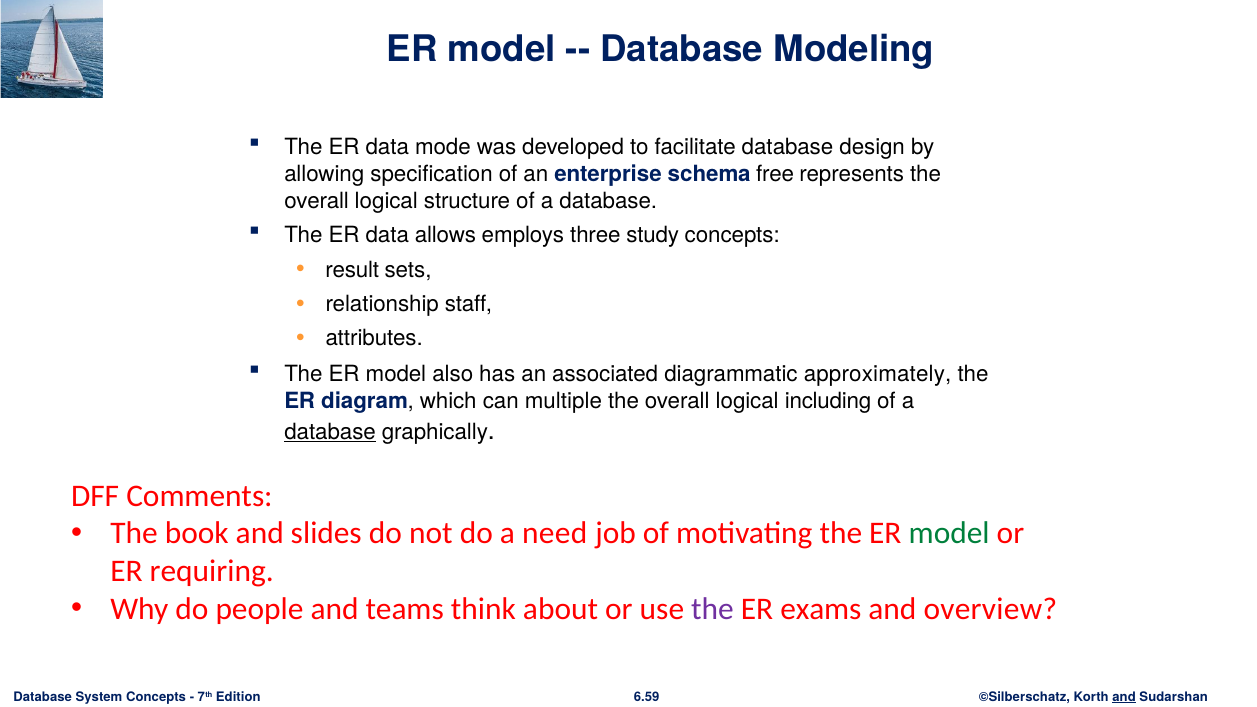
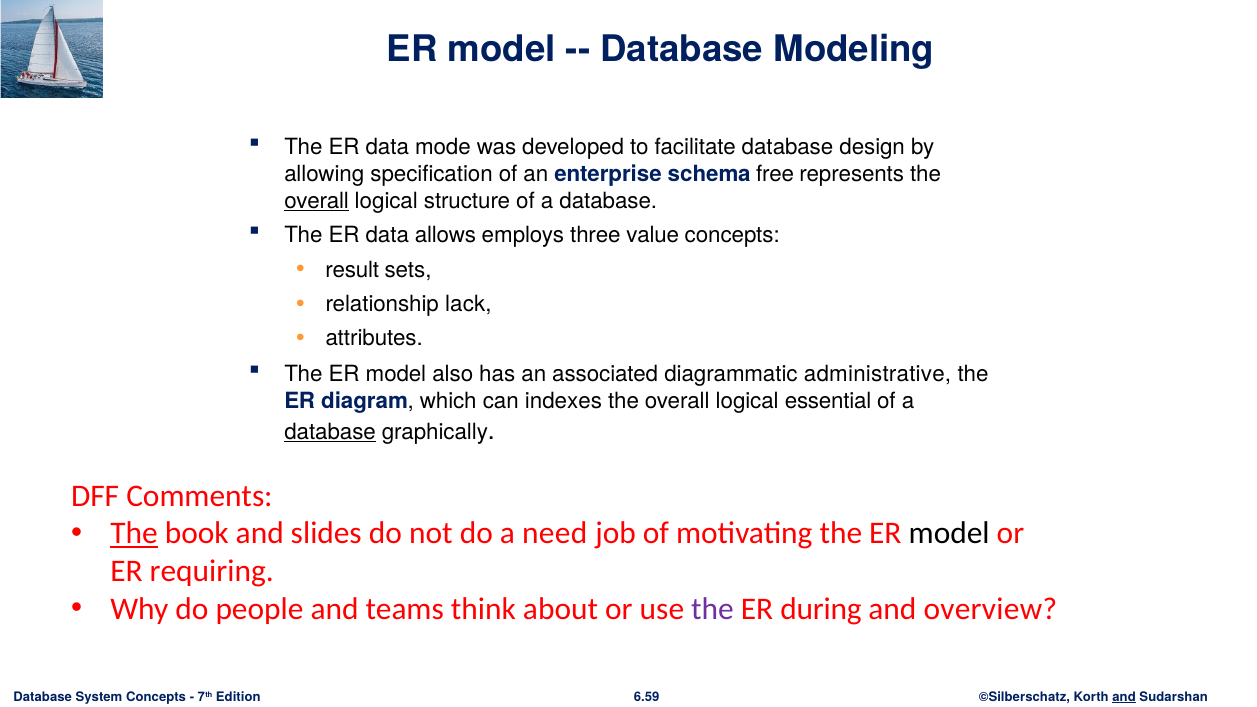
overall underline: none -> present (317, 201)
study: study -> value (653, 235)
staff: staff -> lack (468, 304)
approximately: approximately -> administrative (878, 375)
multiple: multiple -> indexes (563, 401)
including: including -> essential (828, 401)
The underline: none -> present (134, 534)
model colour: green -> black (949, 534)
exams: exams -> during (821, 609)
